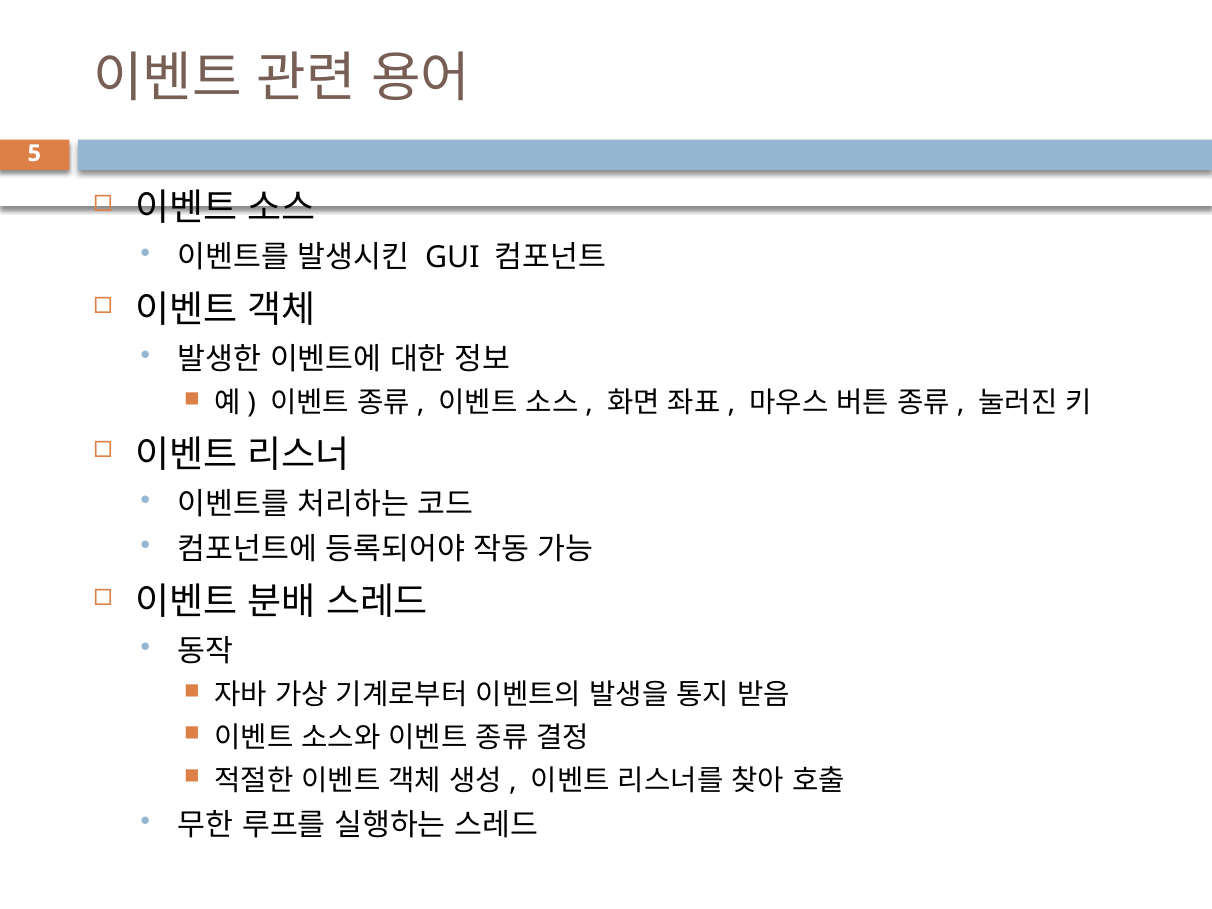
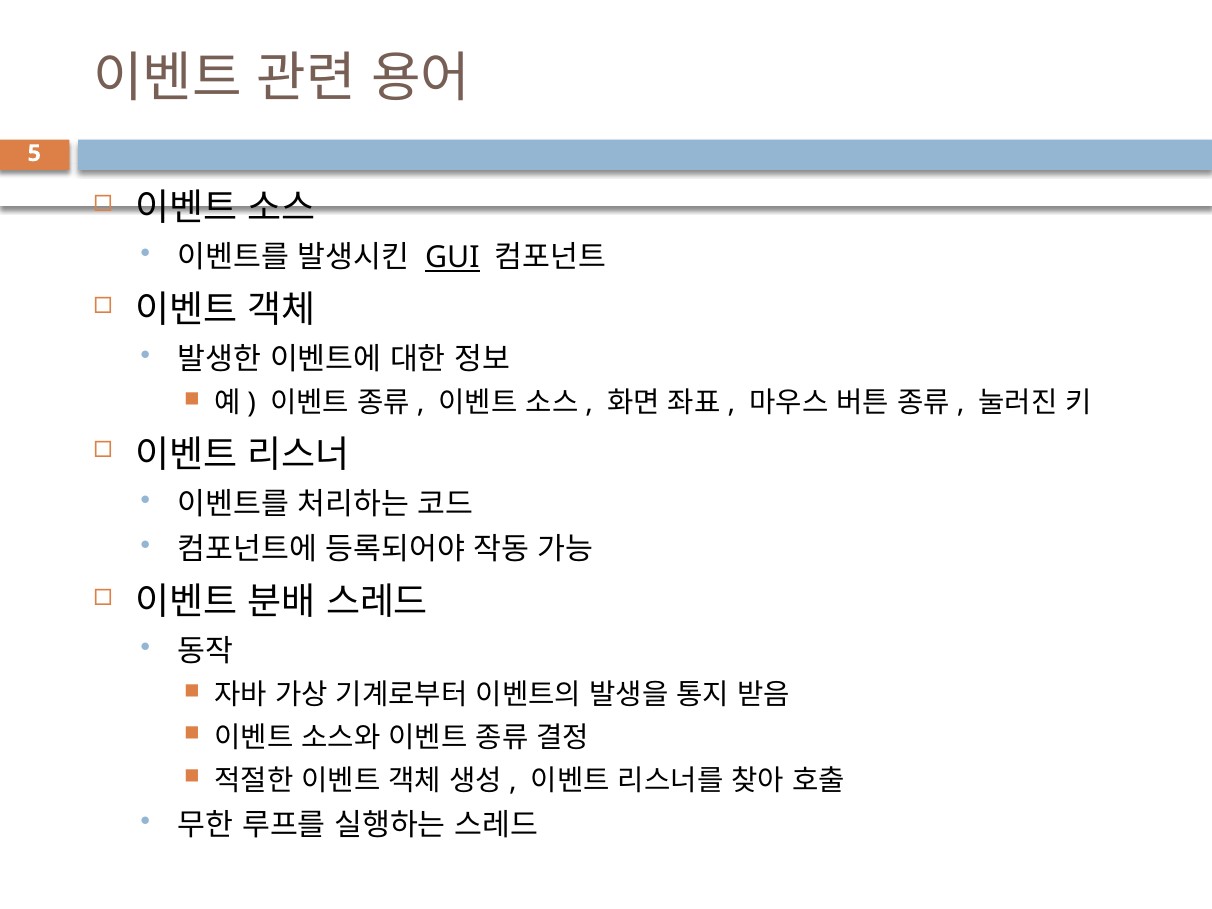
GUI underline: none -> present (452, 258)
